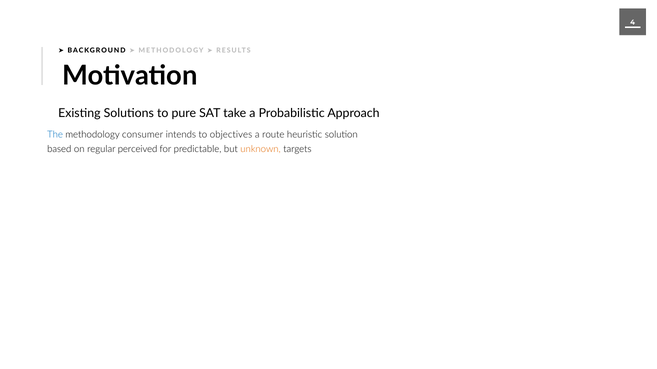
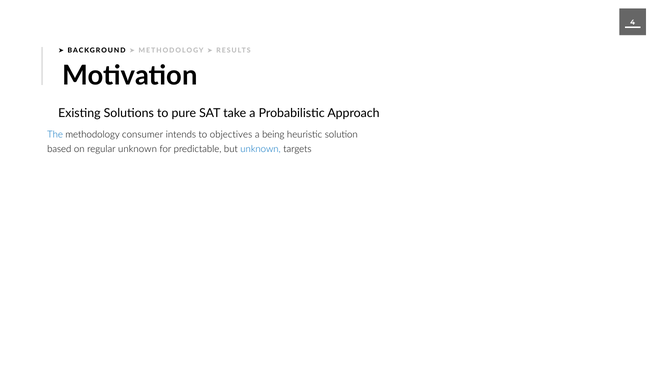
route: route -> being (273, 135)
regular perceived: perceived -> unknown (137, 149)
unknown colour: orange -> blue (261, 149)
